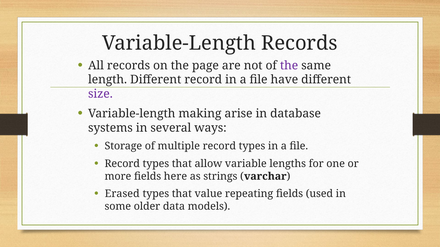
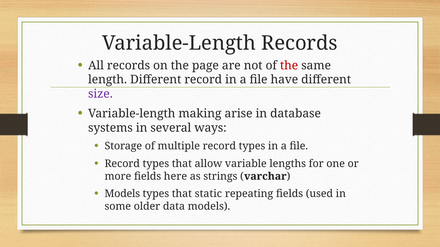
the colour: purple -> red (289, 66)
Erased: Erased -> Models (122, 194)
value: value -> static (208, 194)
